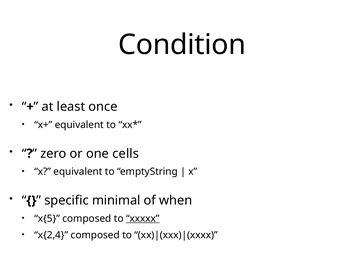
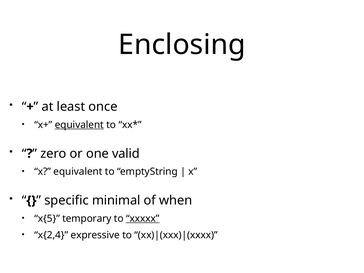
Condition: Condition -> Enclosing (182, 45)
equivalent underline: none -> present (79, 125)
cells: cells -> valid (126, 154)
x{5 composed: composed -> temporary (87, 218)
x{2,4 composed: composed -> expressive (95, 235)
